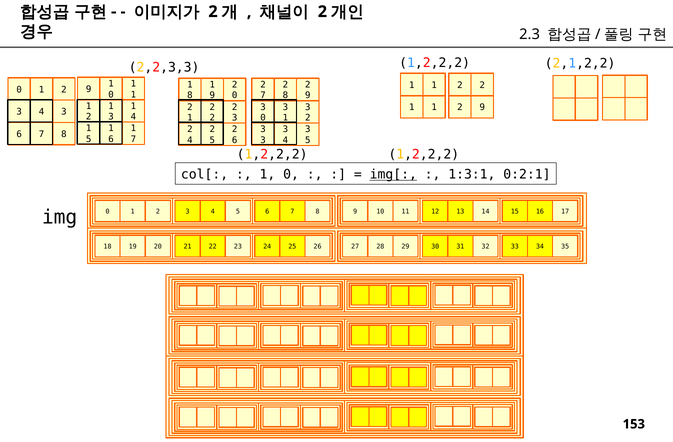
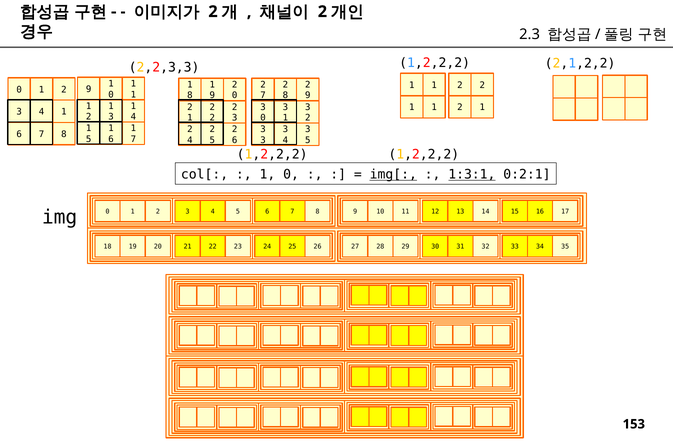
9: 9 -> 1 (482, 107)
3: 3 -> 1 (64, 112)
1:3:1 underline: none -> present (472, 175)
